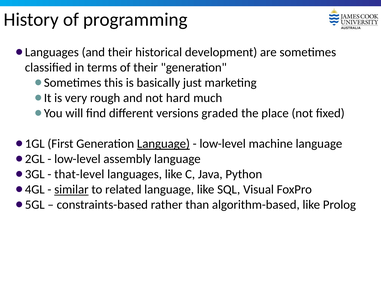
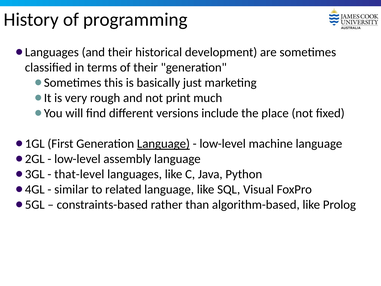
hard: hard -> print (178, 98)
graded: graded -> include (220, 113)
similar underline: present -> none (71, 189)
